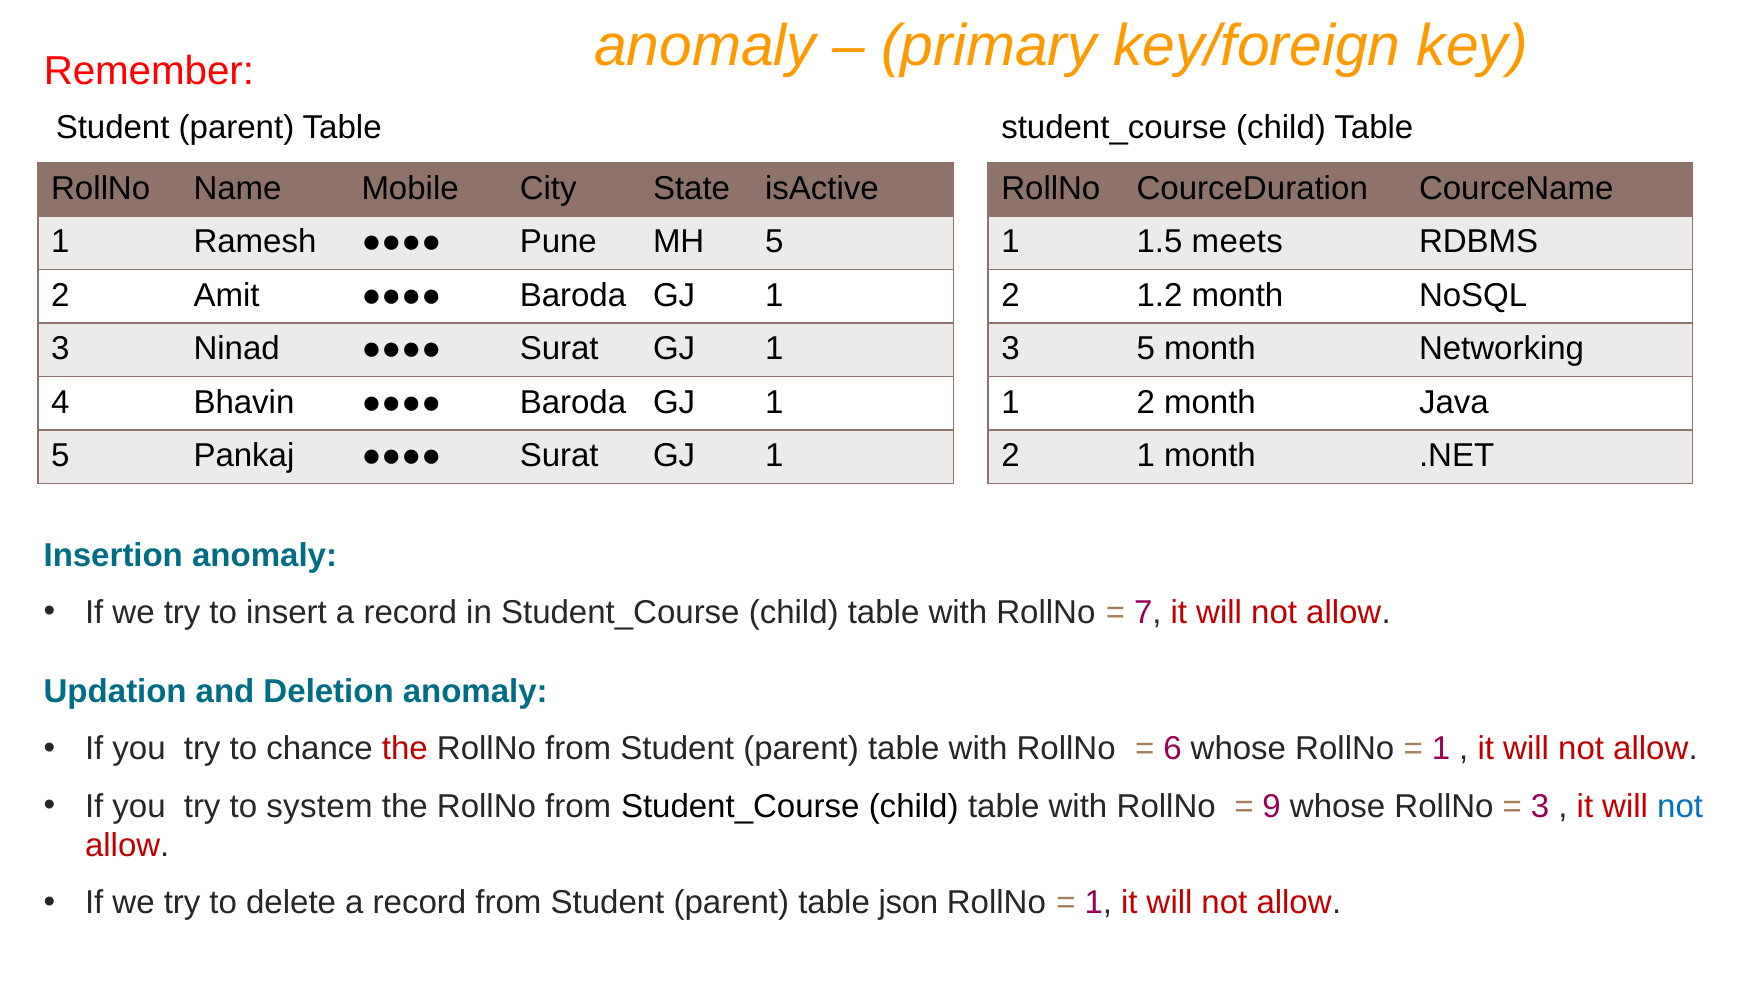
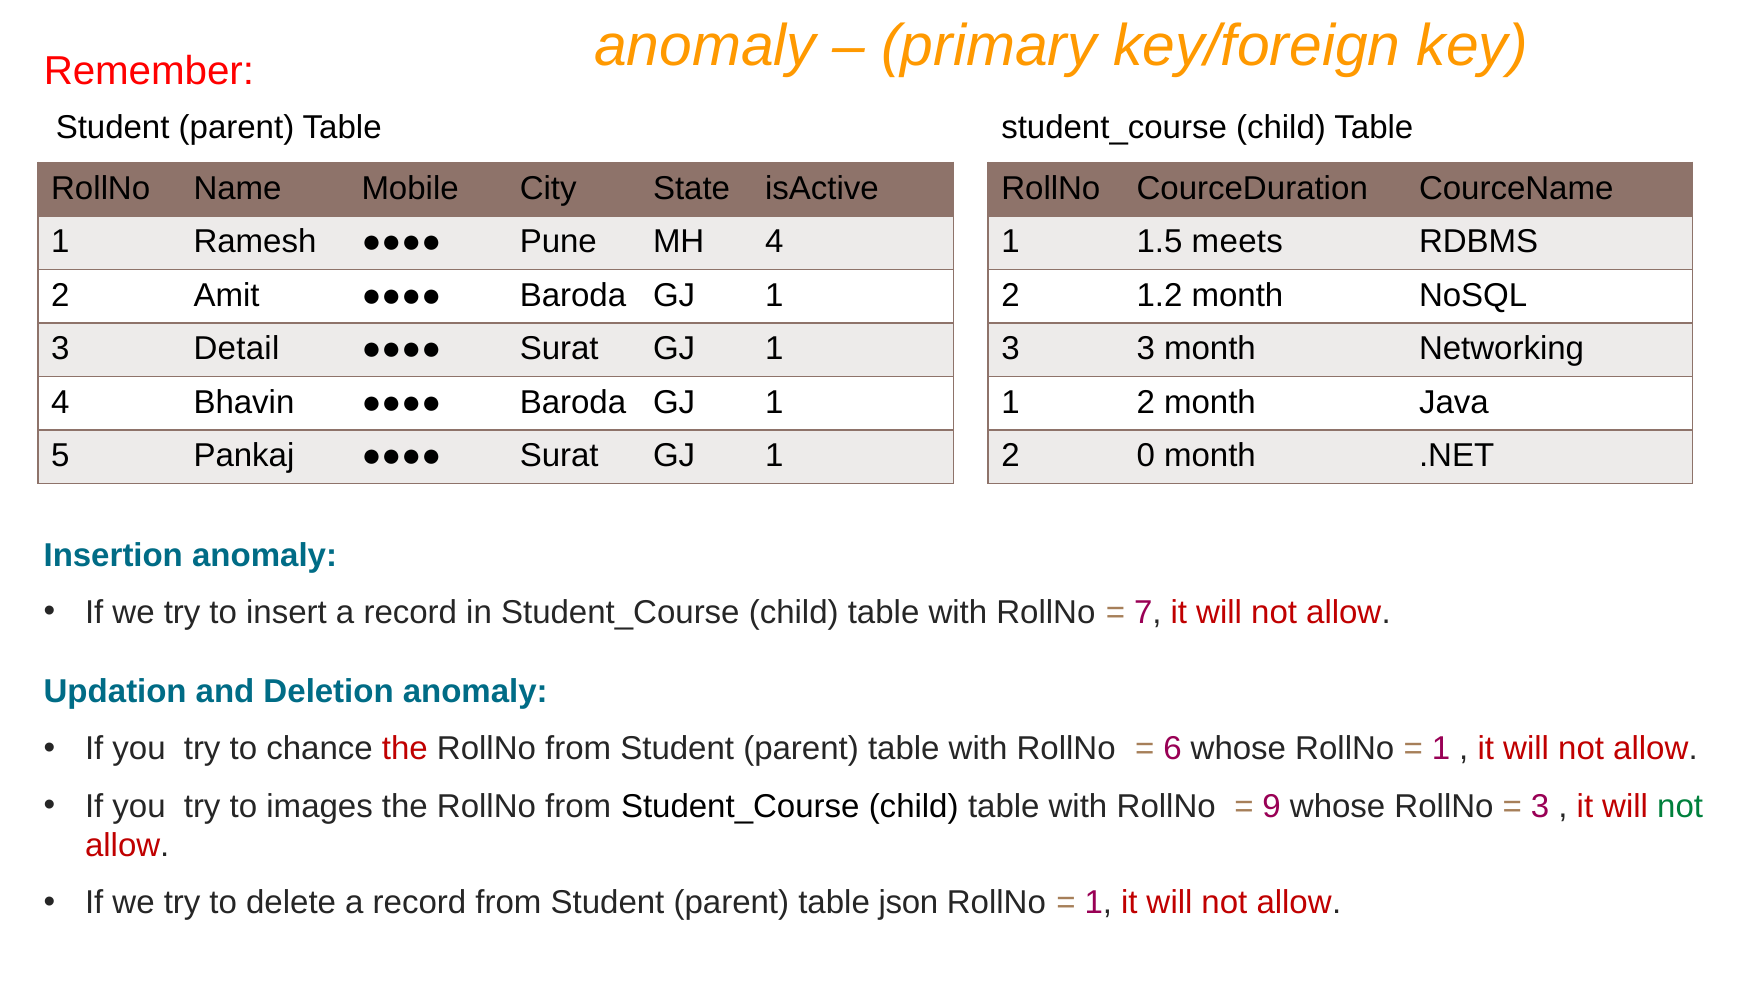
MH 5: 5 -> 4 (774, 242)
Ninad: Ninad -> Detail (236, 349)
3 5: 5 -> 3 (1146, 349)
2 1: 1 -> 0 (1146, 456)
system: system -> images (320, 806)
not colour: blue -> green (1680, 806)
